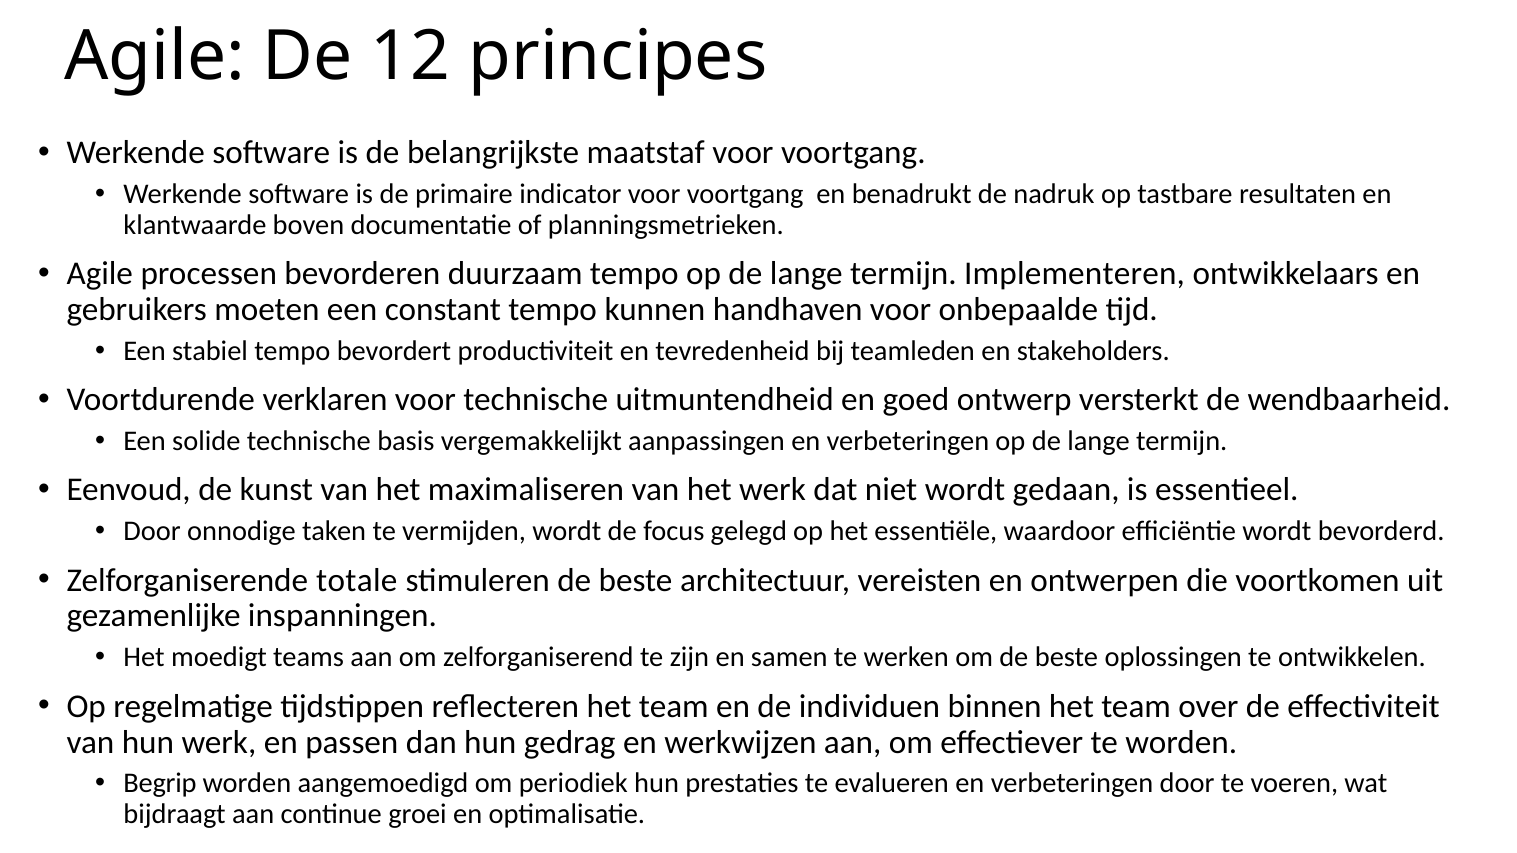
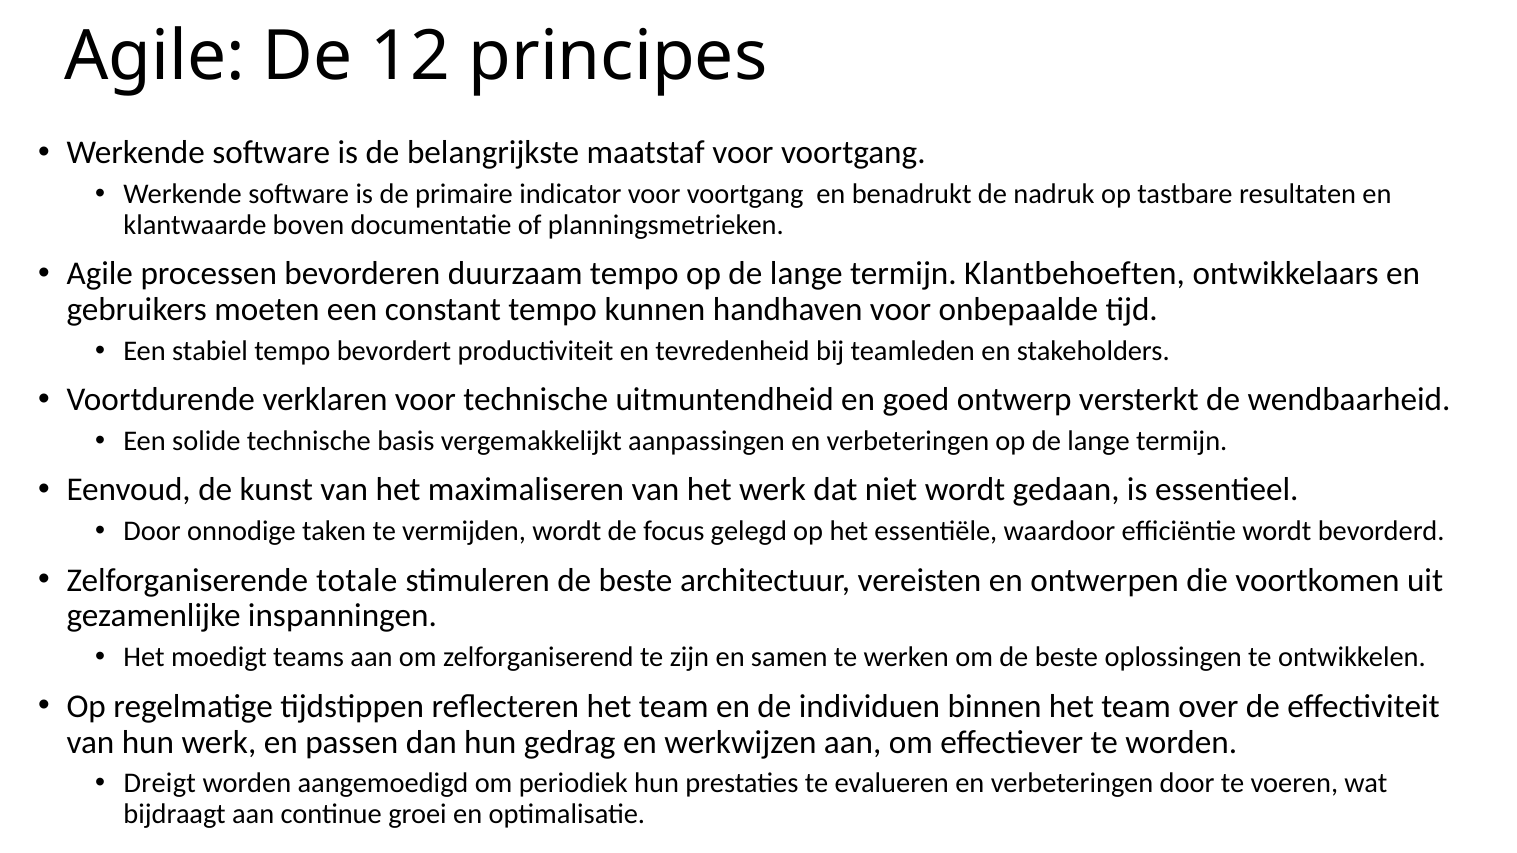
Implementeren: Implementeren -> Klantbehoeften (1075, 274)
Begrip: Begrip -> Dreigt (160, 784)
